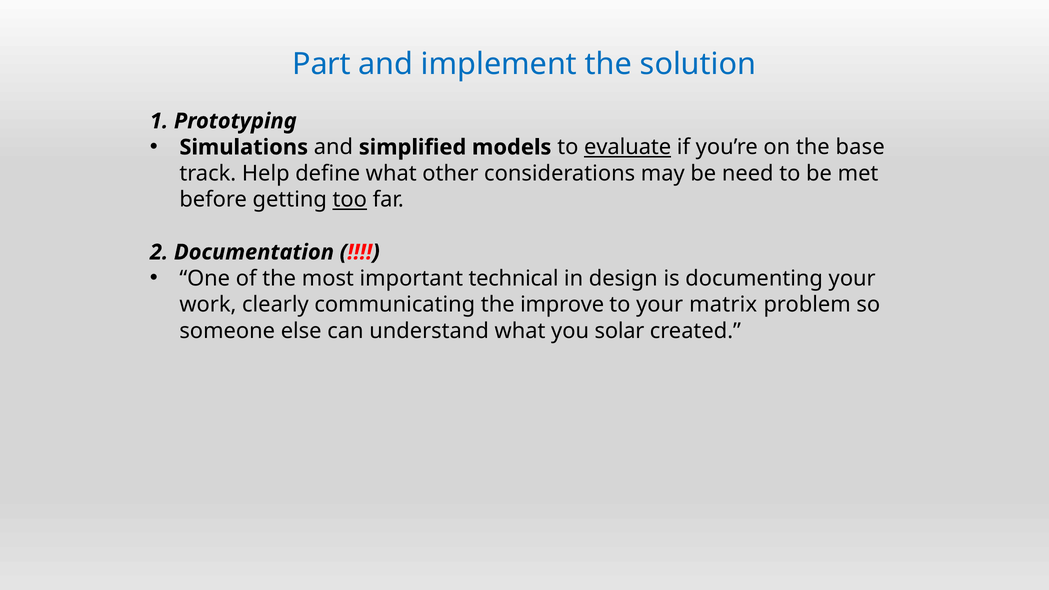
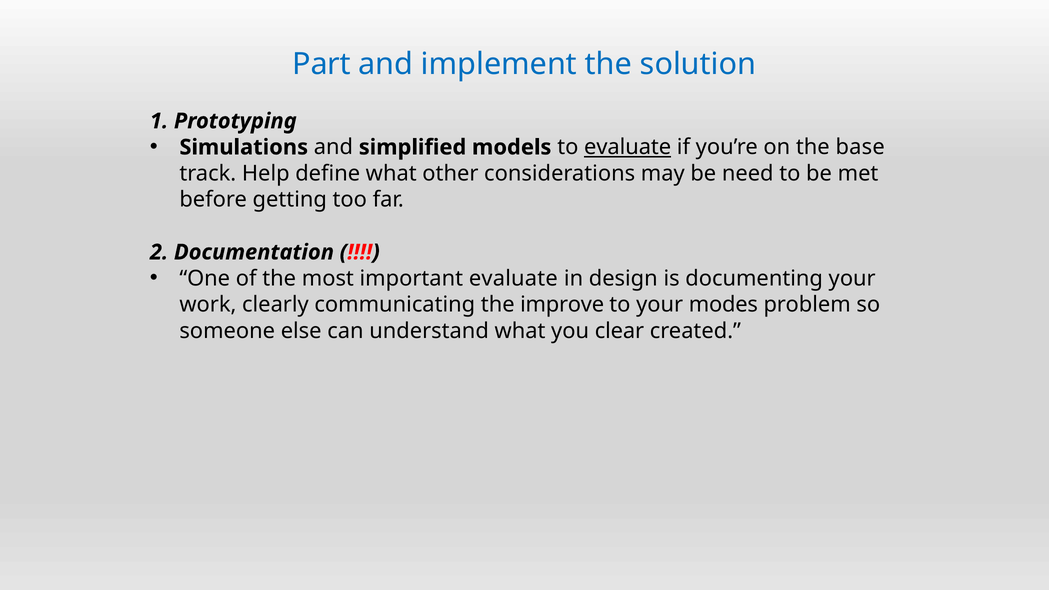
too underline: present -> none (350, 200)
important technical: technical -> evaluate (513, 278)
matrix: matrix -> modes (723, 305)
solar: solar -> clear (619, 331)
